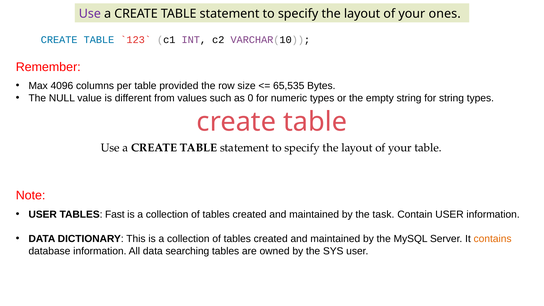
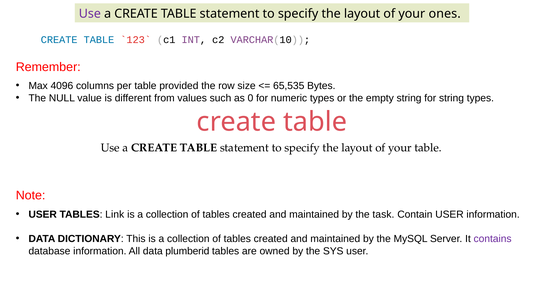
Fast: Fast -> Link (115, 214)
contains colour: orange -> purple (493, 239)
searching: searching -> plumberid (187, 251)
